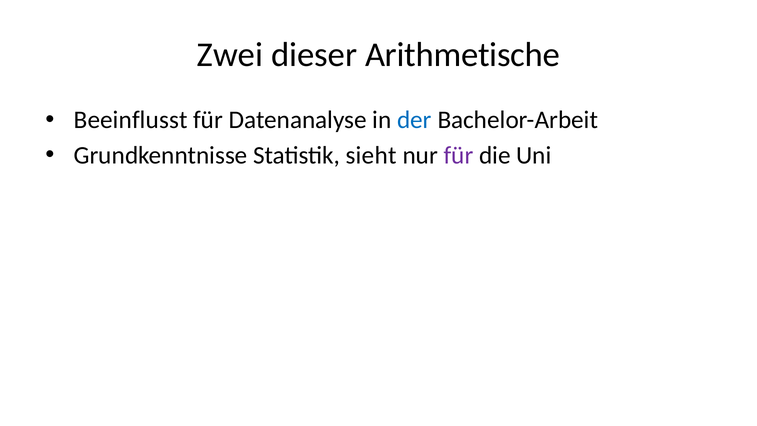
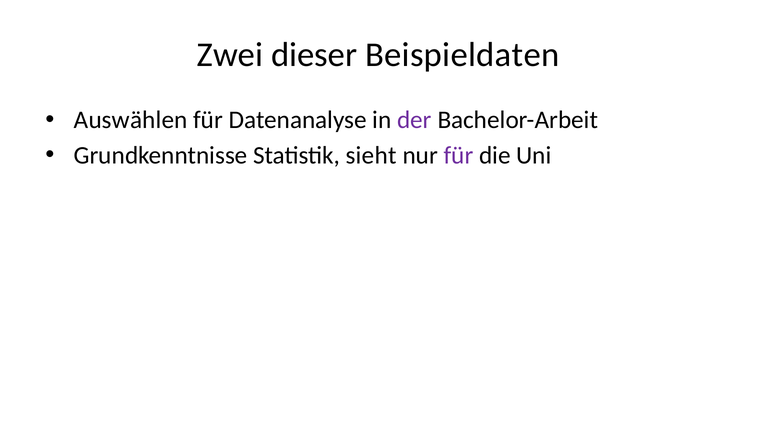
Arithmetische: Arithmetische -> Beispieldaten (462, 55)
Beeinflusst: Beeinflusst -> Auswählen (131, 120)
der colour: blue -> purple (414, 120)
